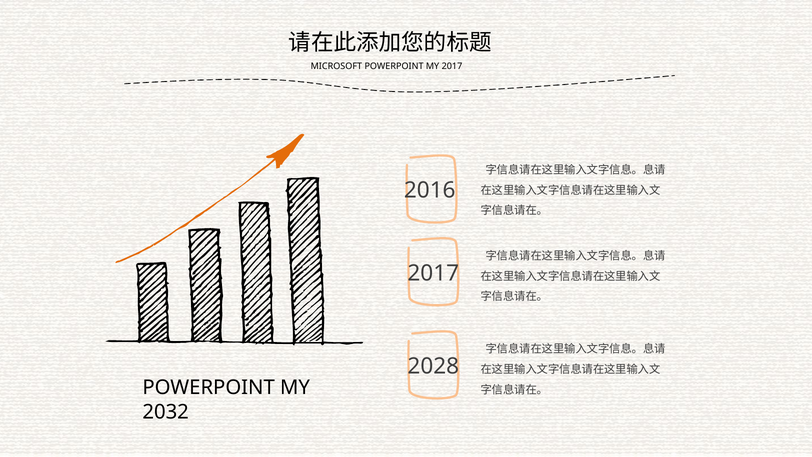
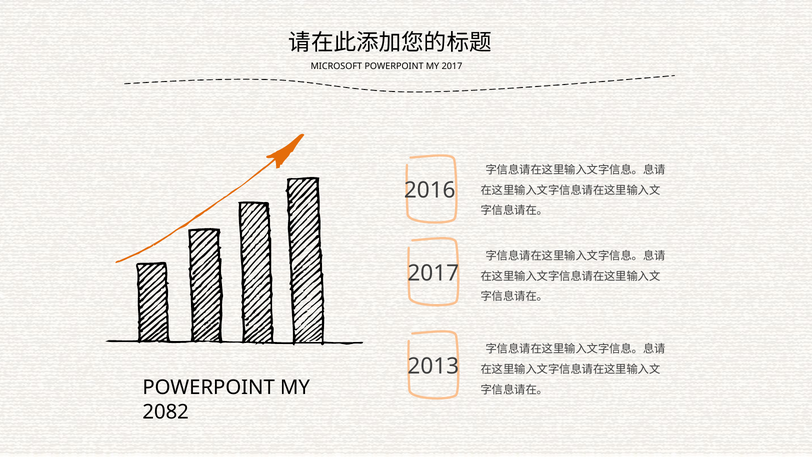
2028: 2028 -> 2013 (433, 366)
2032: 2032 -> 2082 (166, 412)
